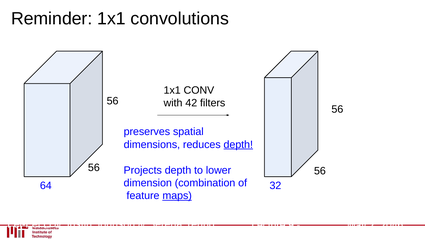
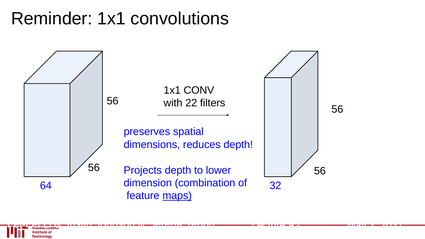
42: 42 -> 22 (191, 103)
depth underline: present -> none (238, 145)
2046: 2046 -> 2037 (392, 225)
